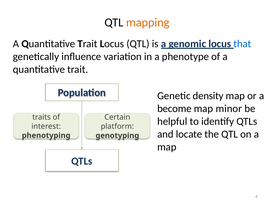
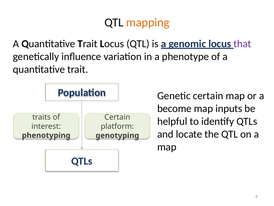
that colour: blue -> purple (242, 44)
Genetic density: density -> certain (208, 96)
minor: minor -> inputs (229, 108)
